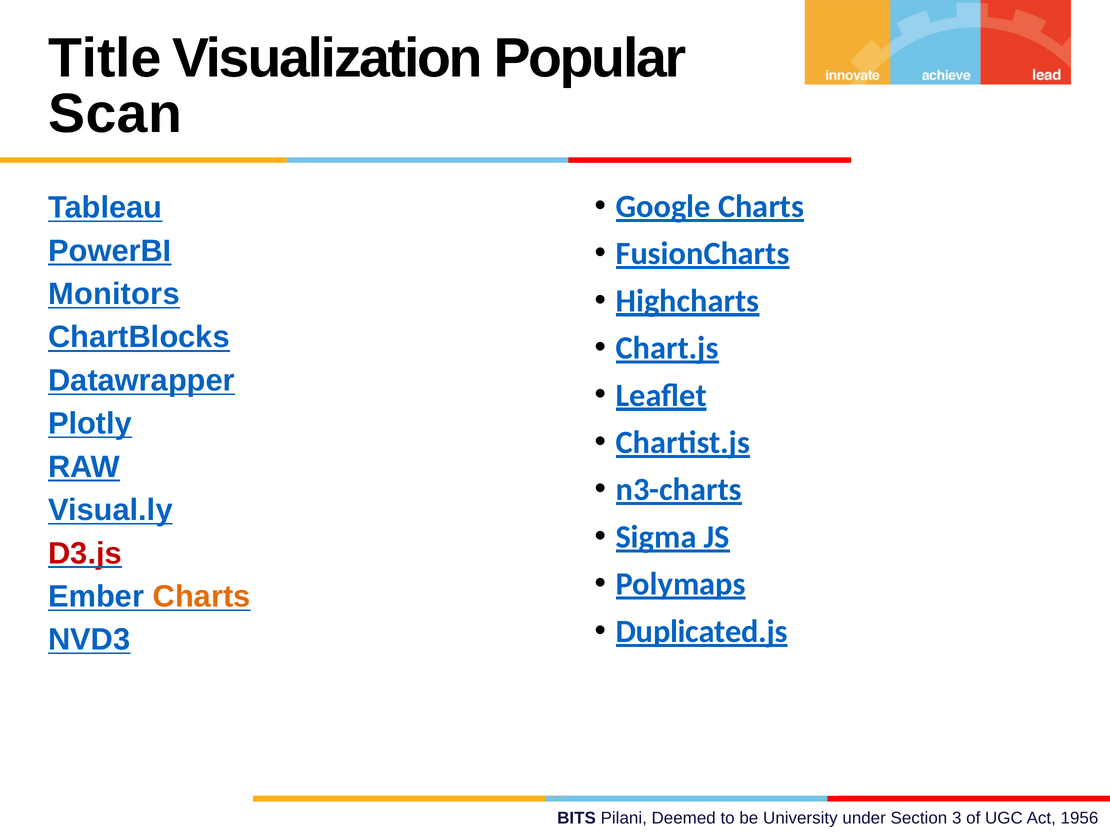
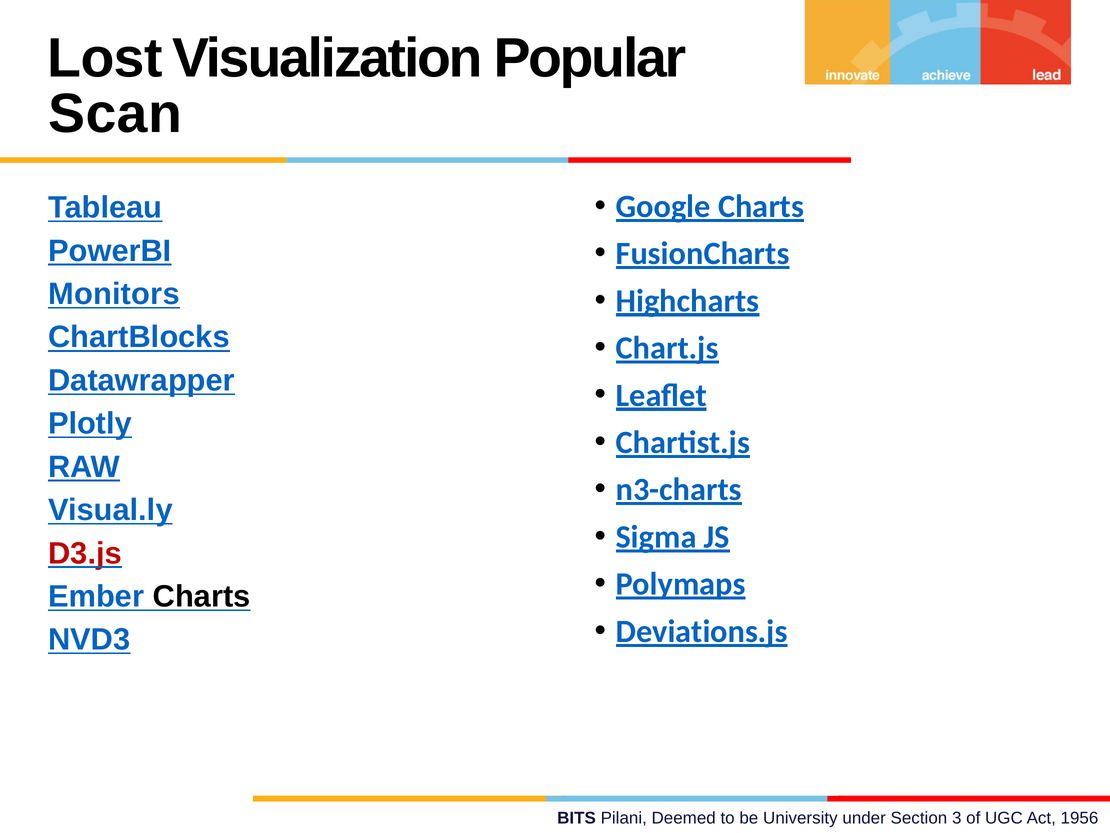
Title: Title -> Lost (105, 58)
Charts colour: orange -> black (202, 596)
Duplicated.js: Duplicated.js -> Deviations.js (702, 631)
